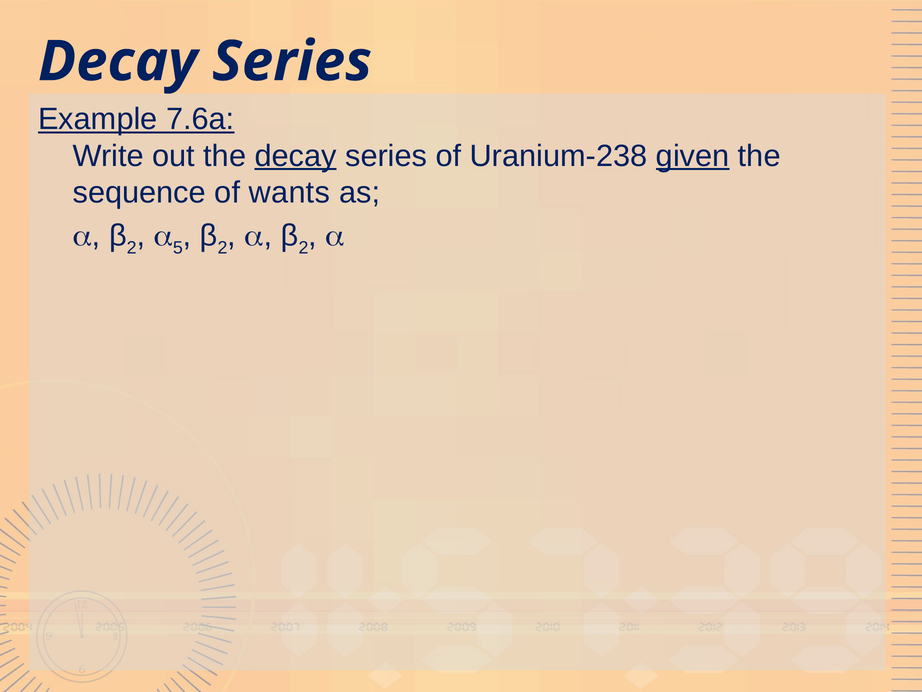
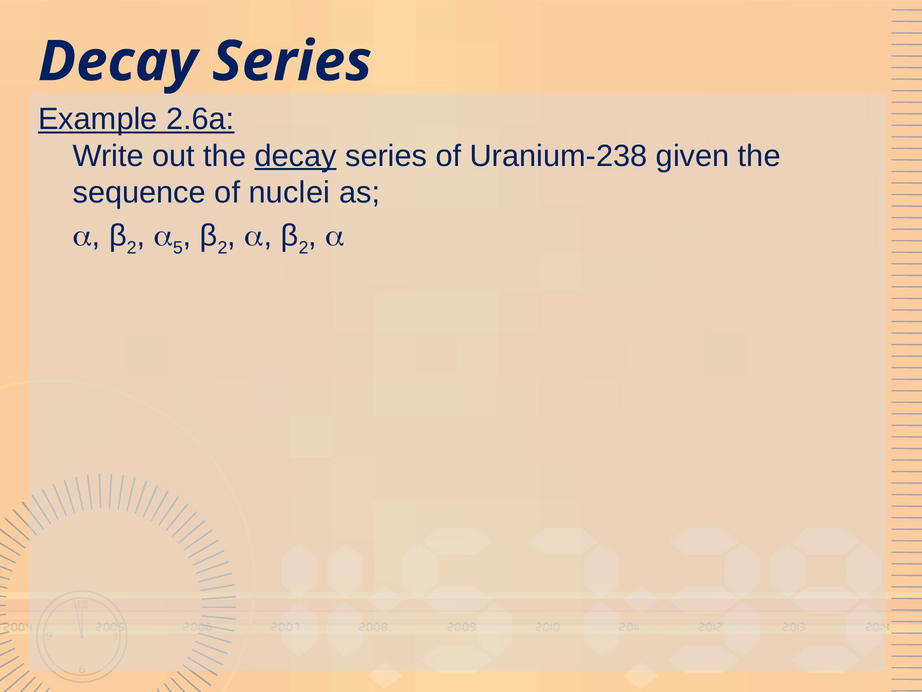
7.6a: 7.6a -> 2.6a (200, 119)
given underline: present -> none (693, 156)
wants: wants -> nuclei (289, 193)
